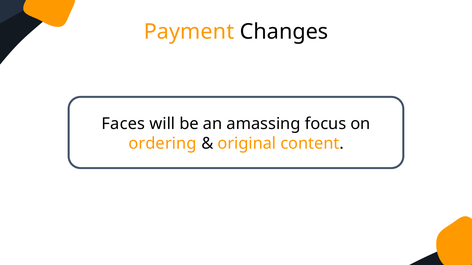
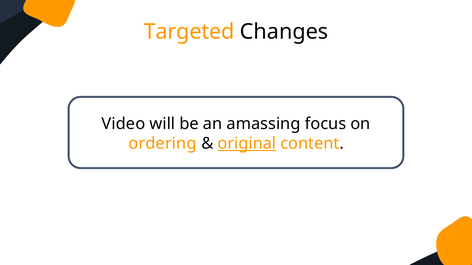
Payment: Payment -> Targeted (189, 32)
Faces: Faces -> Video (123, 124)
original underline: none -> present (247, 144)
